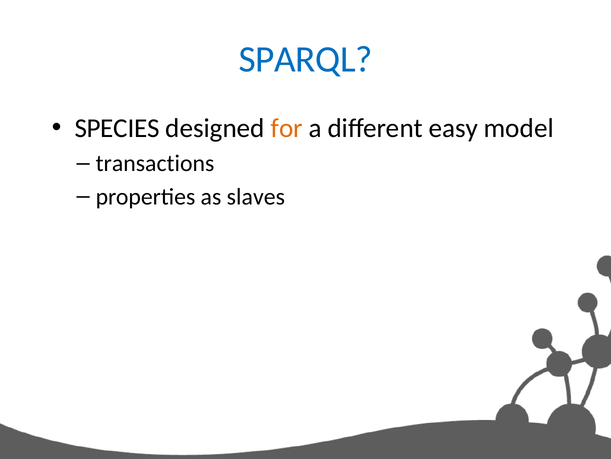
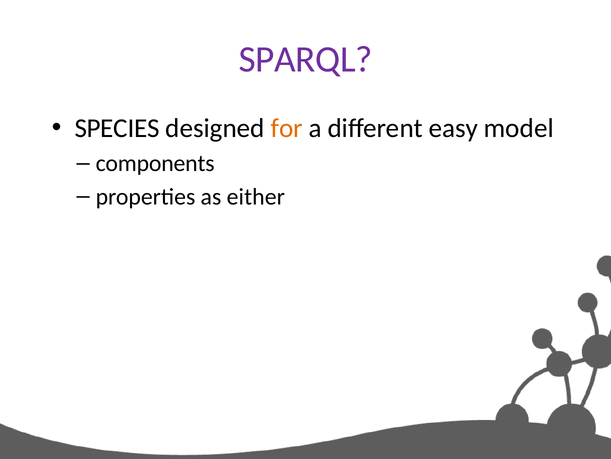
SPARQL colour: blue -> purple (306, 59)
transactions: transactions -> components (155, 163)
slaves: slaves -> either (256, 197)
